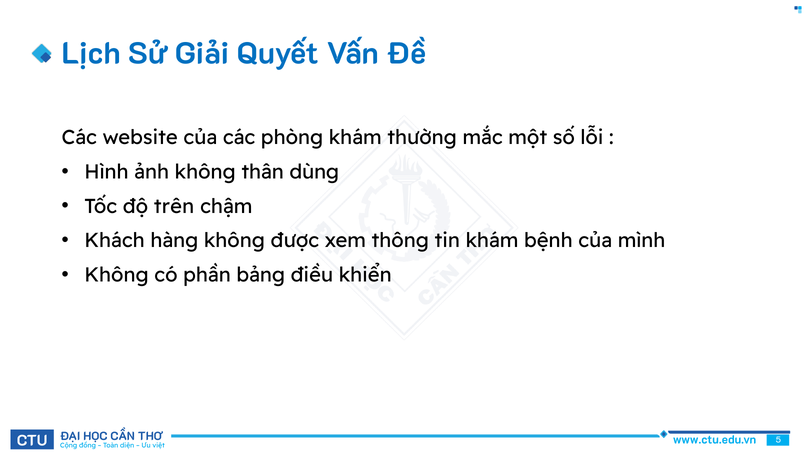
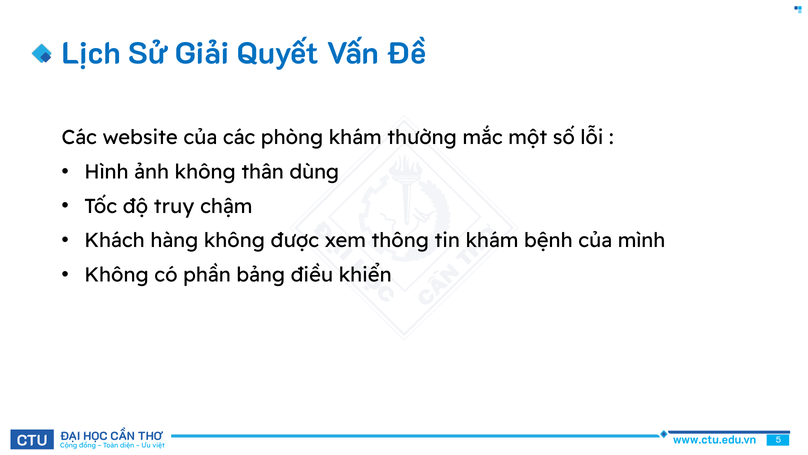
trên: trên -> truy (174, 206)
